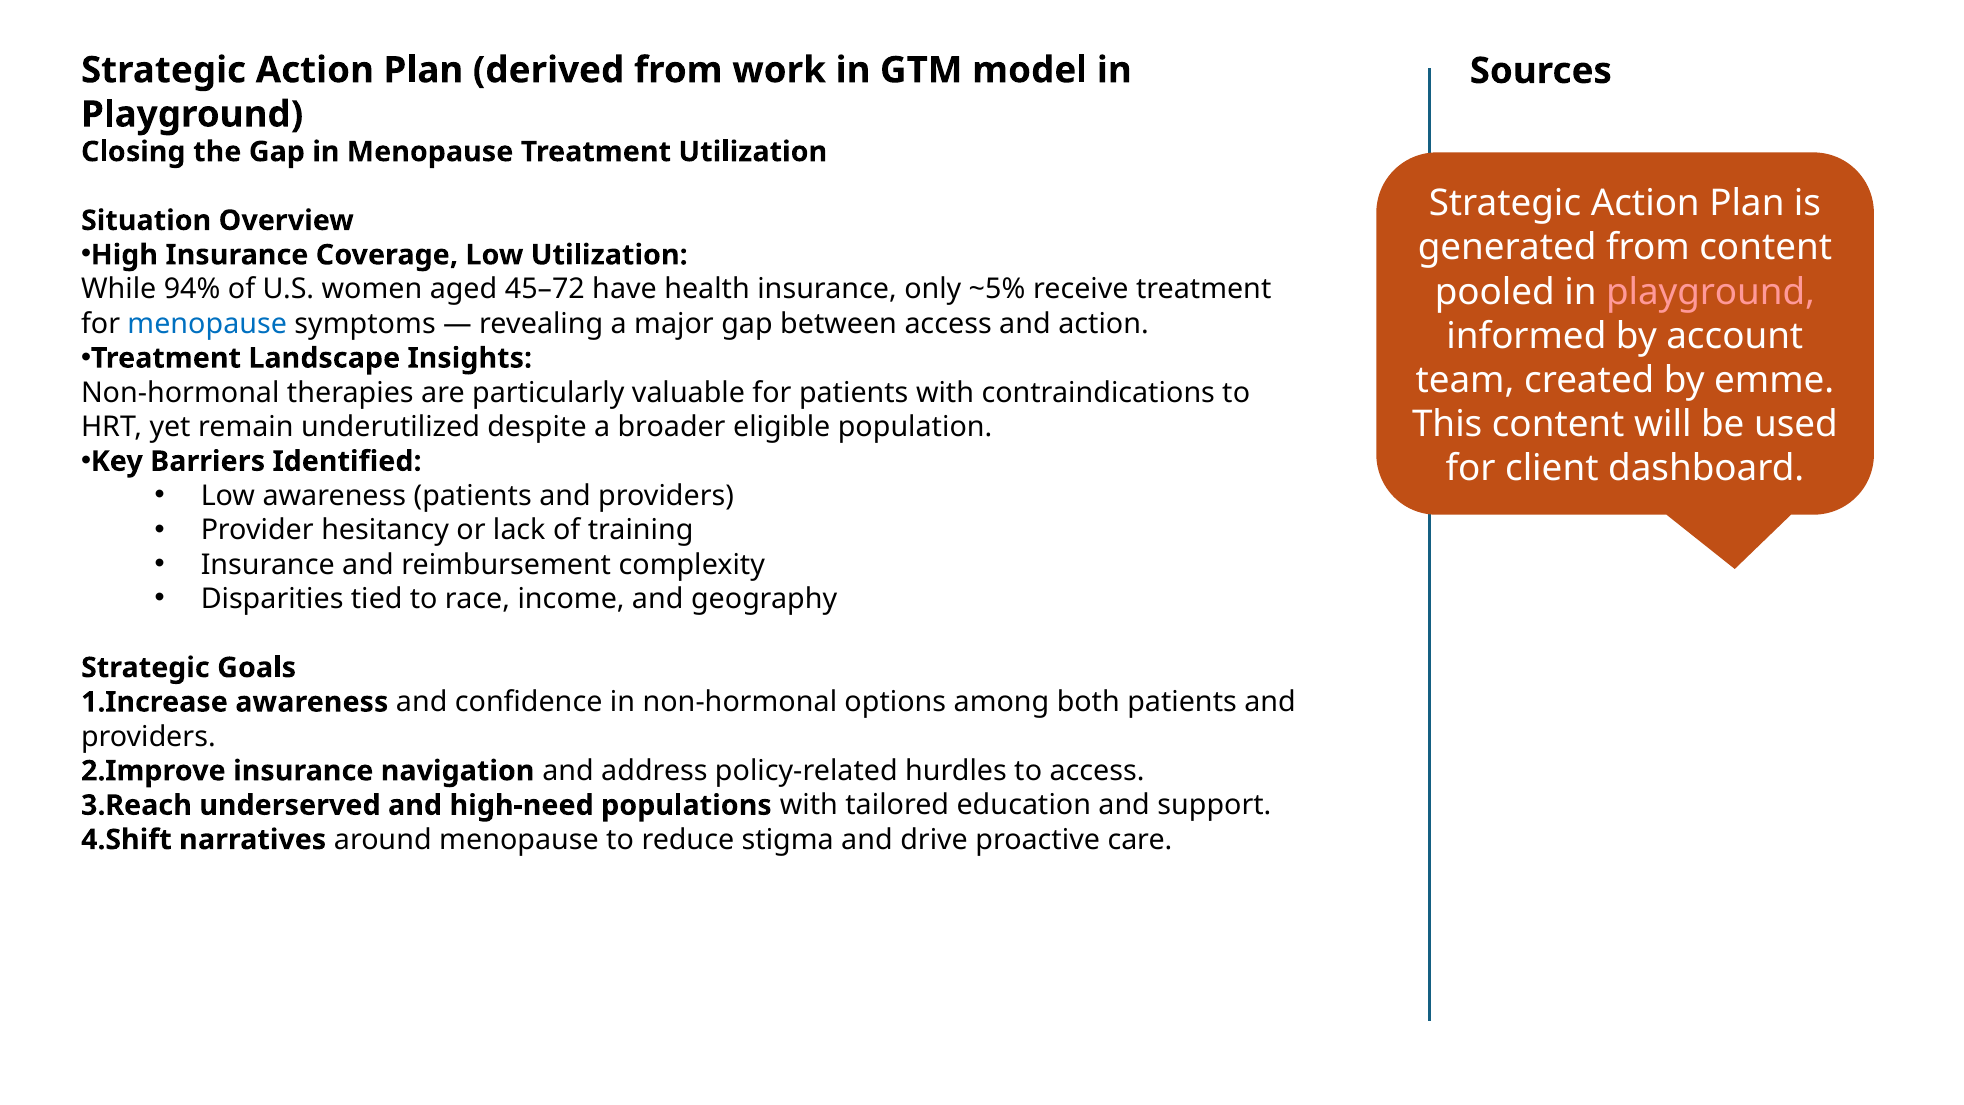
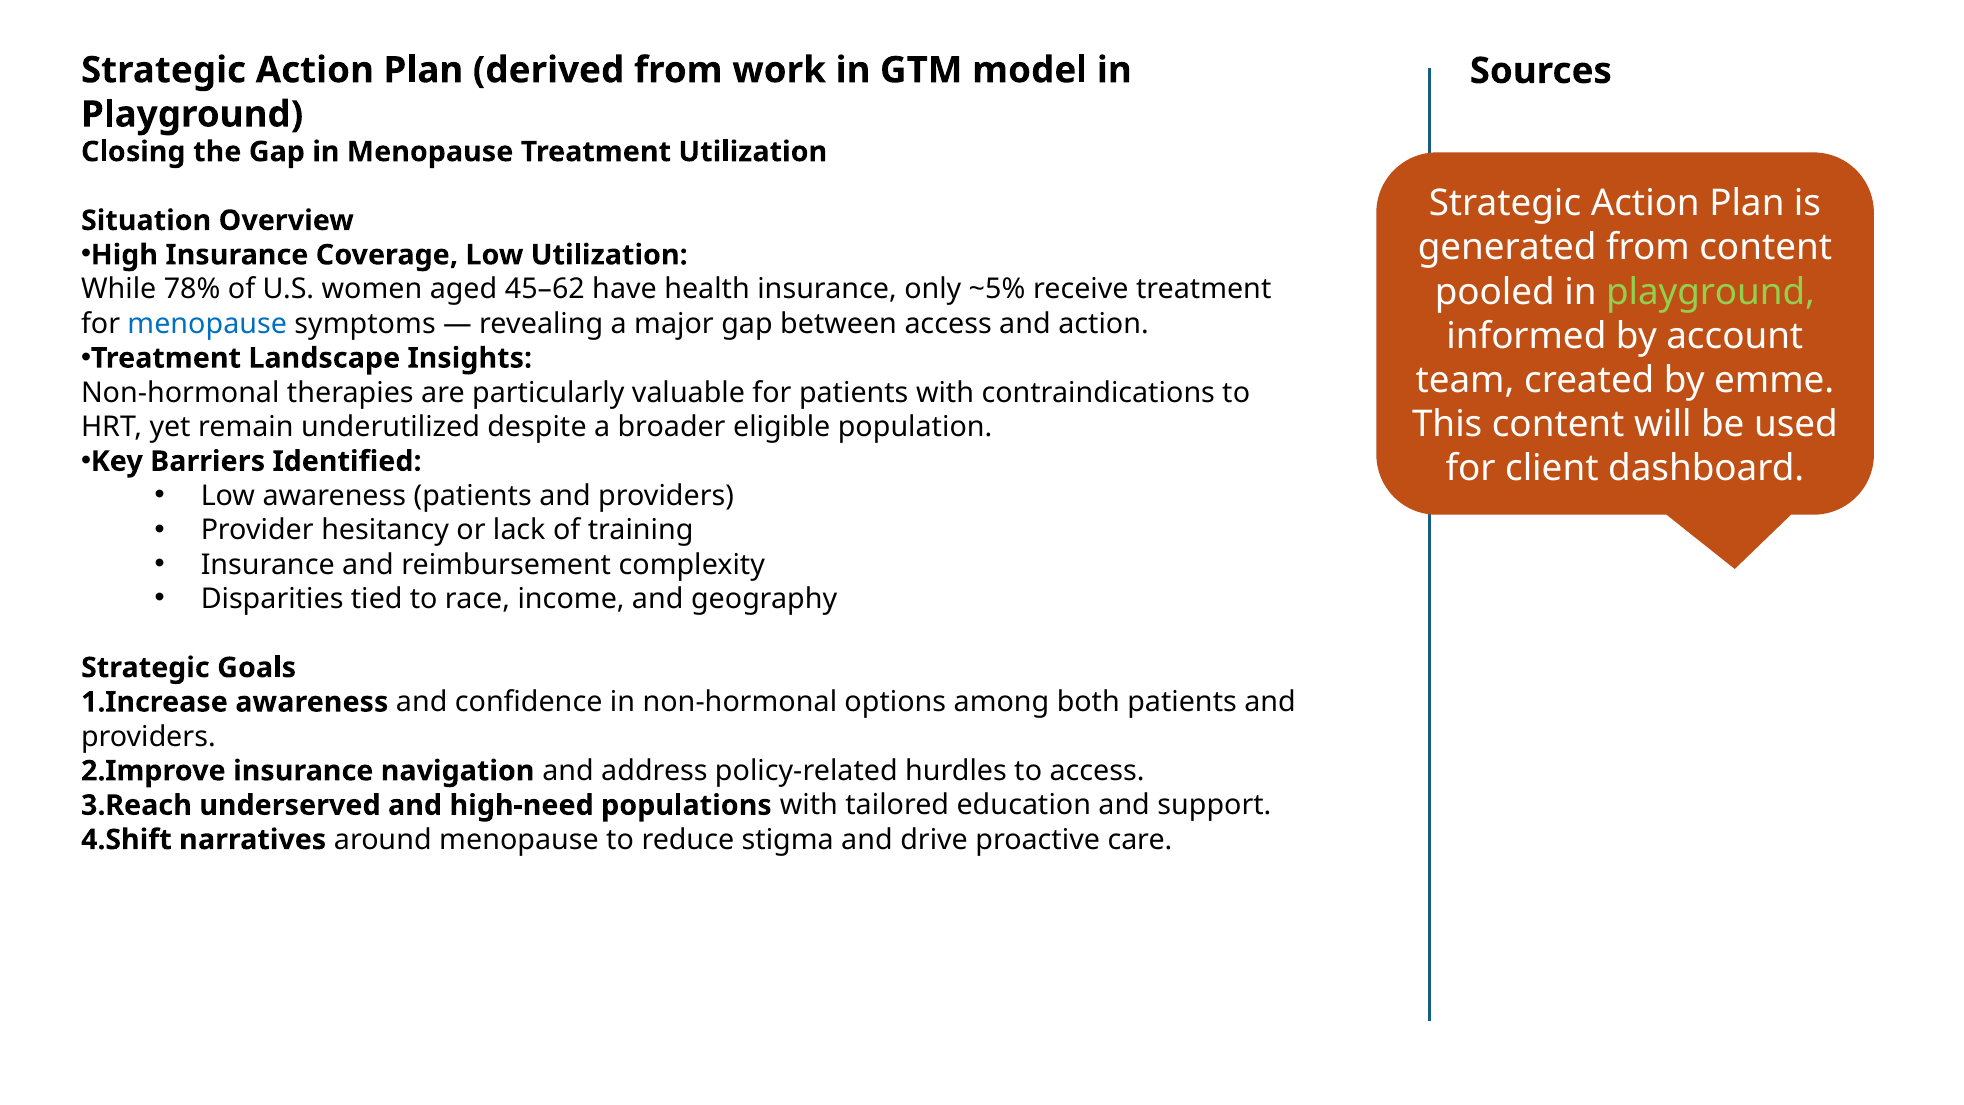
94%: 94% -> 78% (192, 289)
45–72: 45–72 -> 45–62 (545, 289)
playground colour: pink -> light green (1710, 292)
